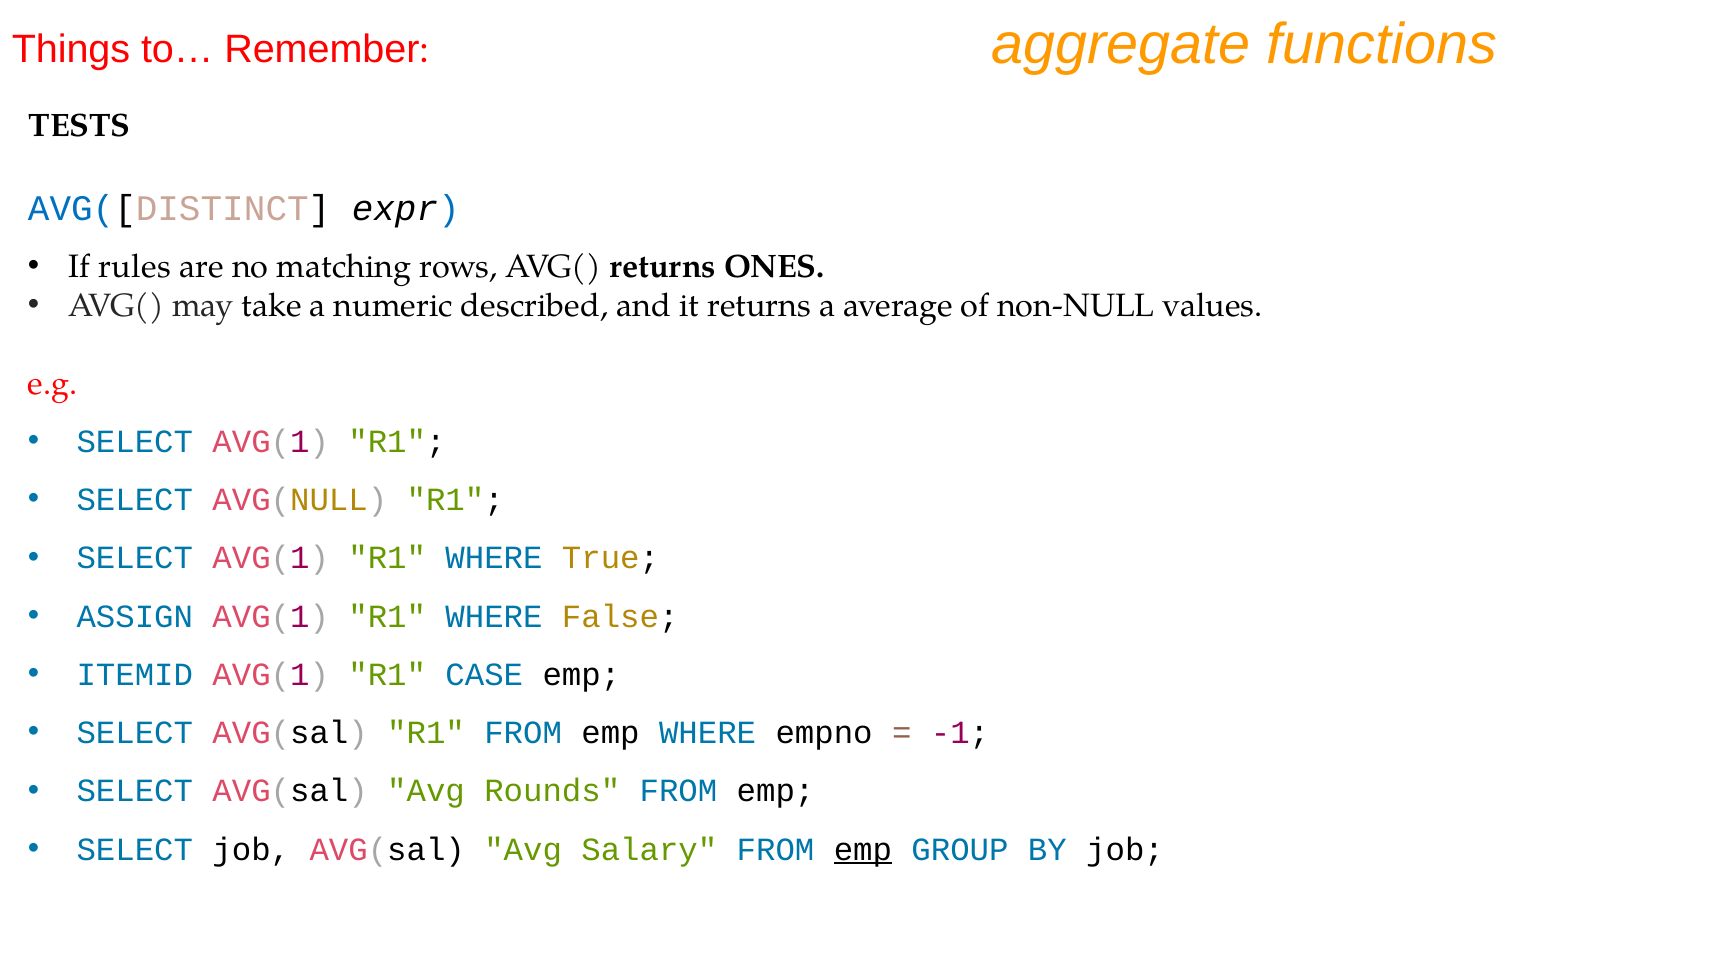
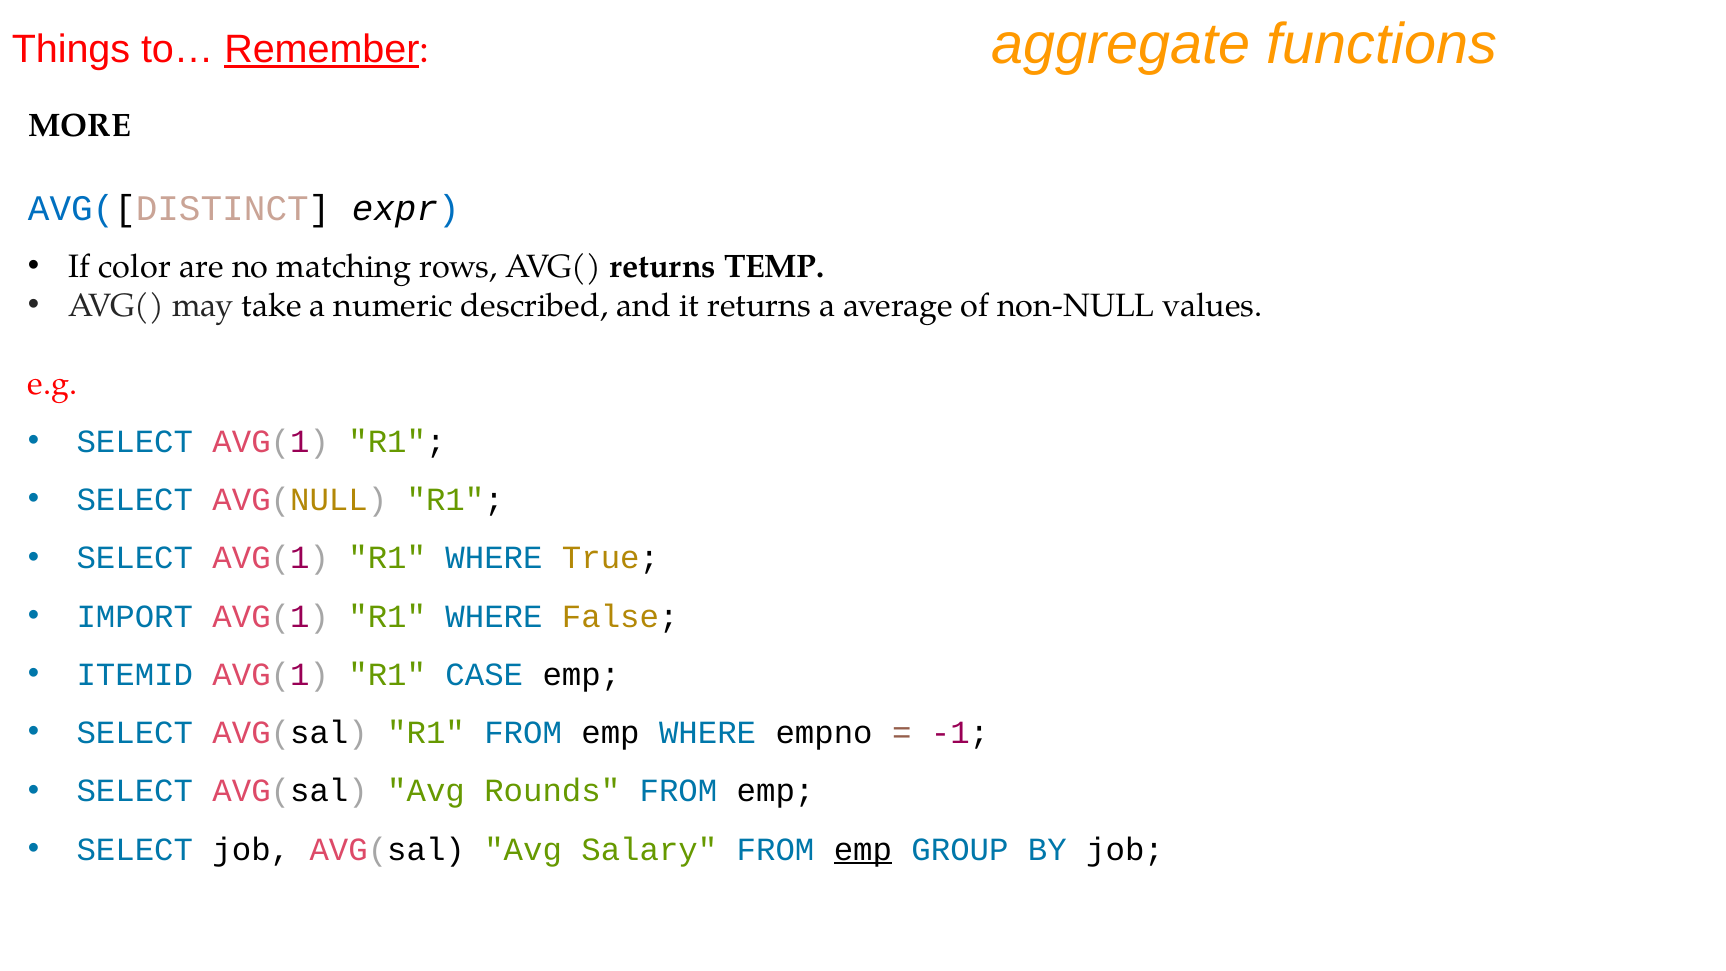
Remember underline: none -> present (322, 49)
TESTS: TESTS -> MORE (80, 126)
rules: rules -> color (135, 267)
ONES: ONES -> TEMP (774, 267)
ASSIGN: ASSIGN -> IMPORT (135, 616)
